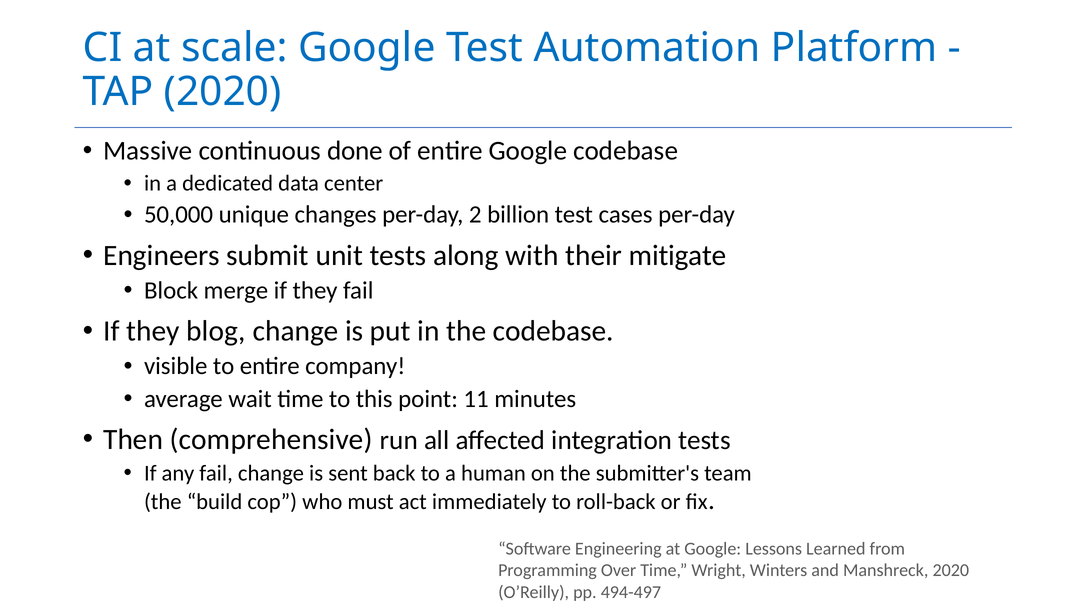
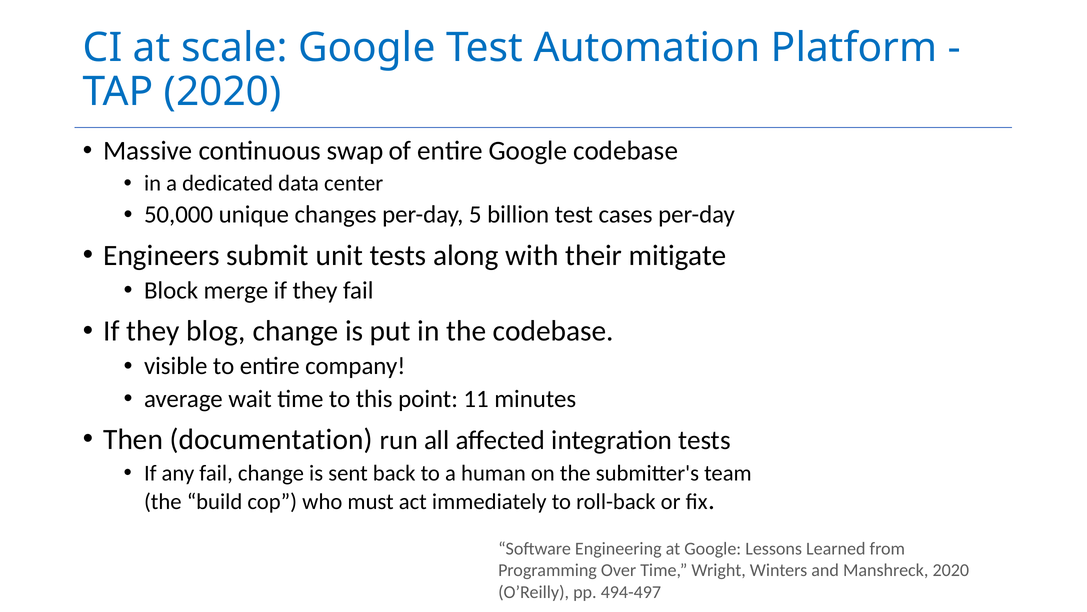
done: done -> swap (355, 151)
2: 2 -> 5 (475, 215)
comprehensive: comprehensive -> documentation (271, 439)
